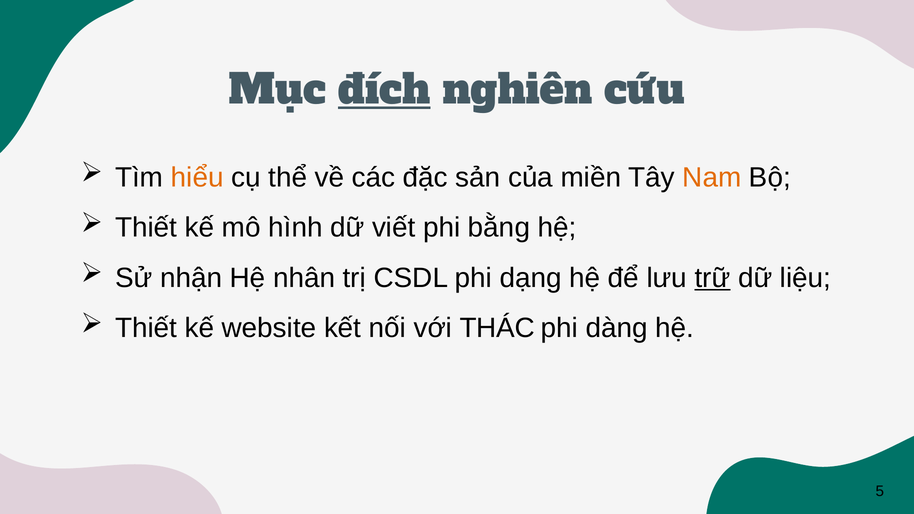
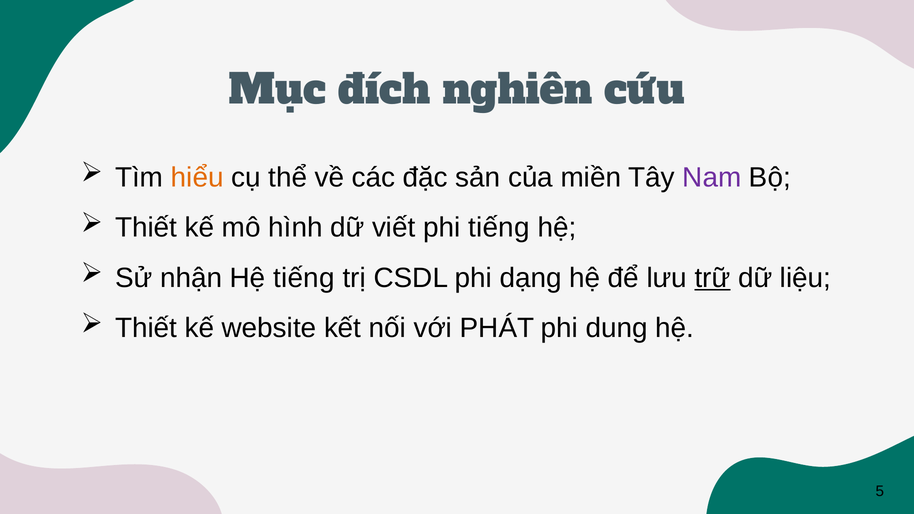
đích underline: present -> none (384, 90)
Nam colour: orange -> purple (712, 177)
phi bằng: bằng -> tiếng (499, 228)
Hệ nhân: nhân -> tiếng (304, 278)
THÁC: THÁC -> PHÁT (497, 328)
dàng: dàng -> dung (617, 328)
